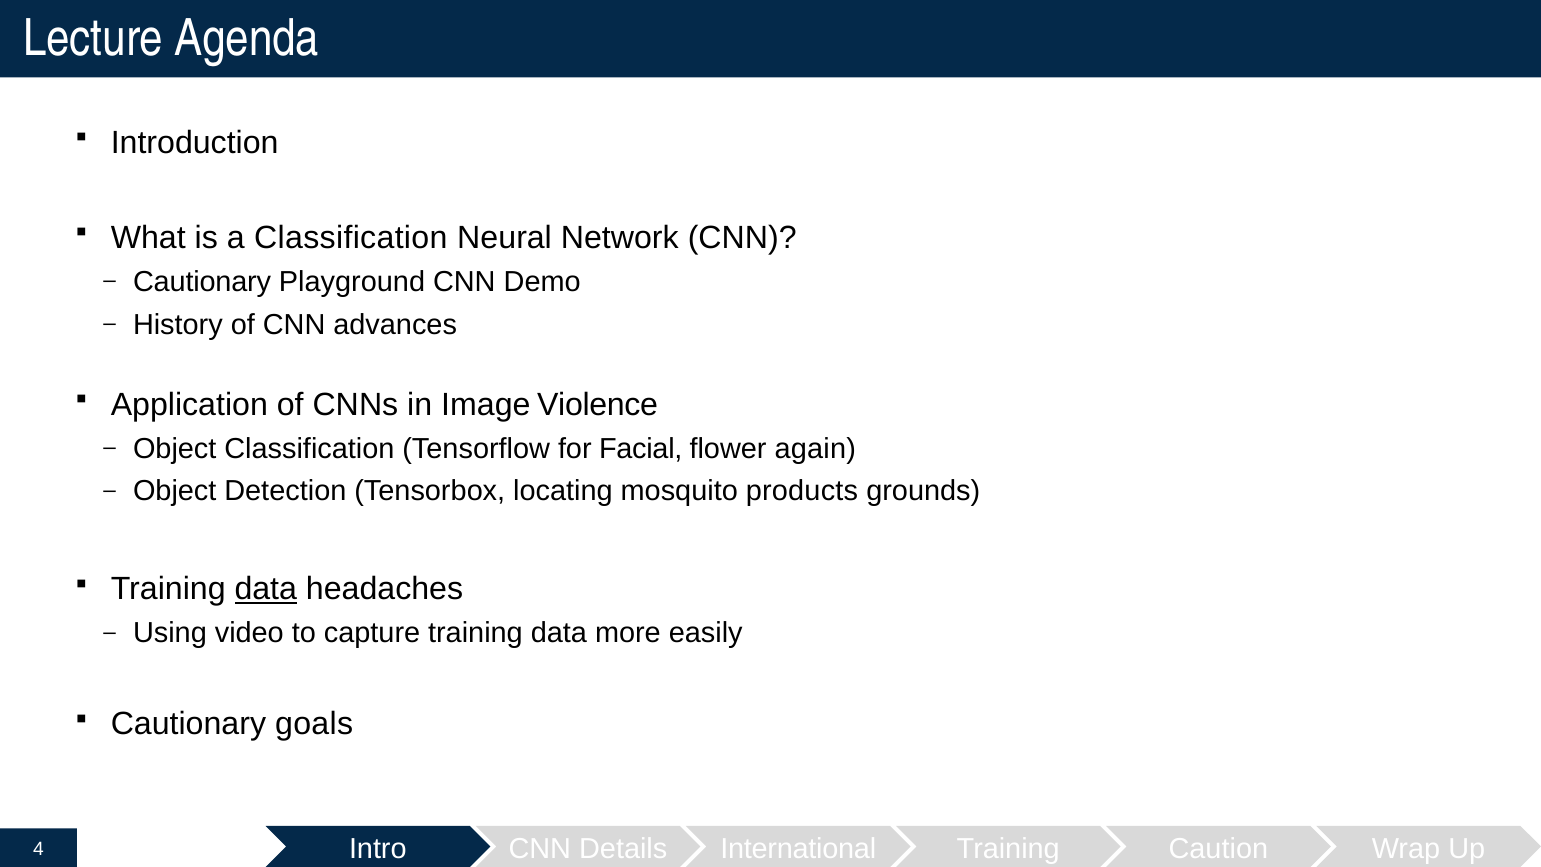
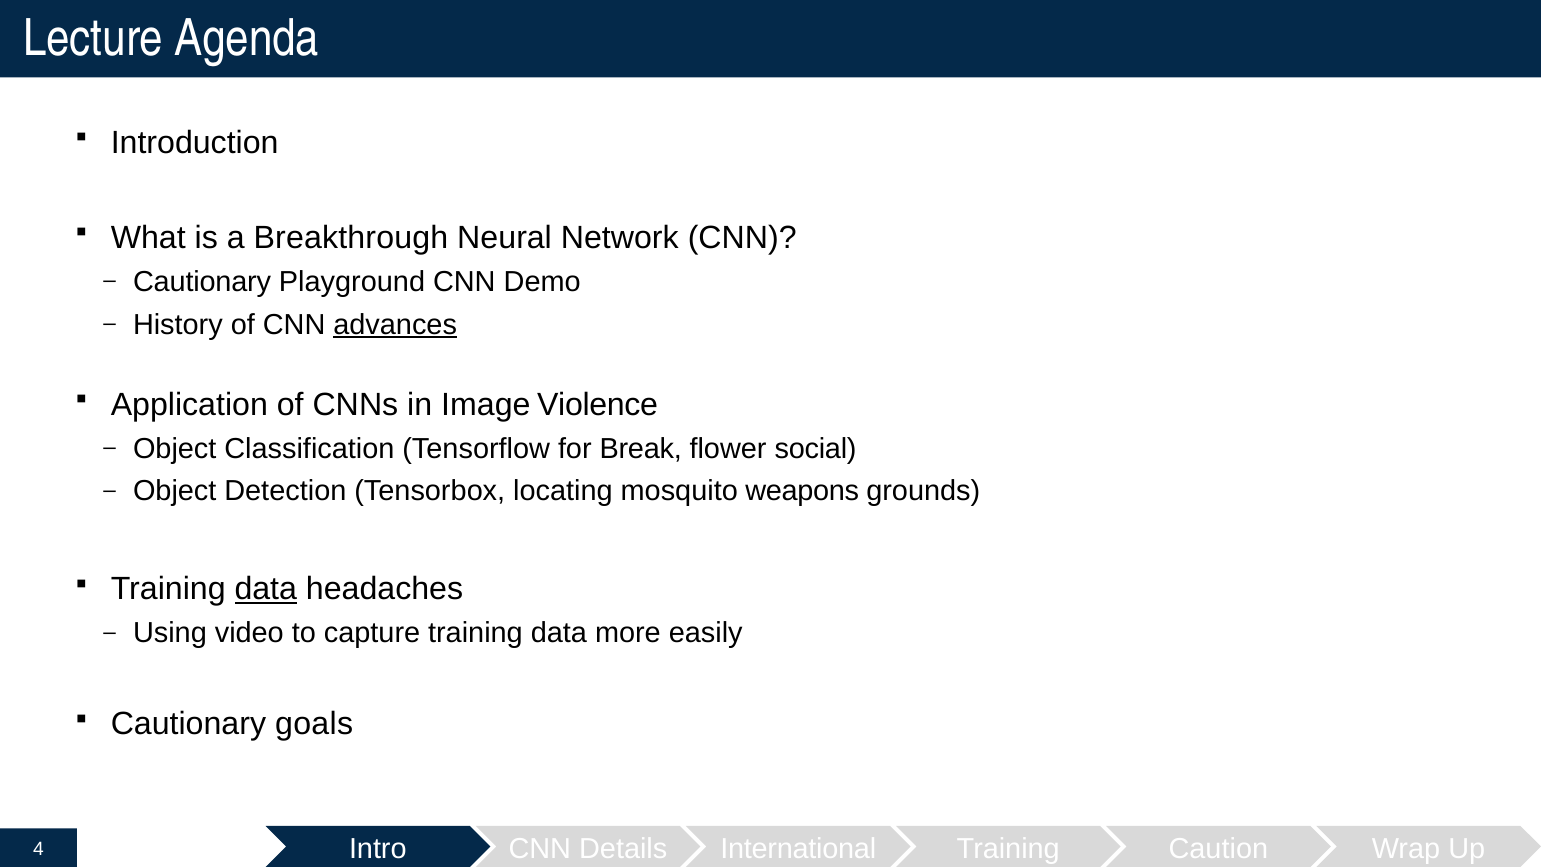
a Classification: Classification -> Breakthrough (351, 238)
advances underline: none -> present (395, 324)
Facial: Facial -> Break (641, 449)
again: again -> social (816, 449)
products: products -> weapons (802, 491)
